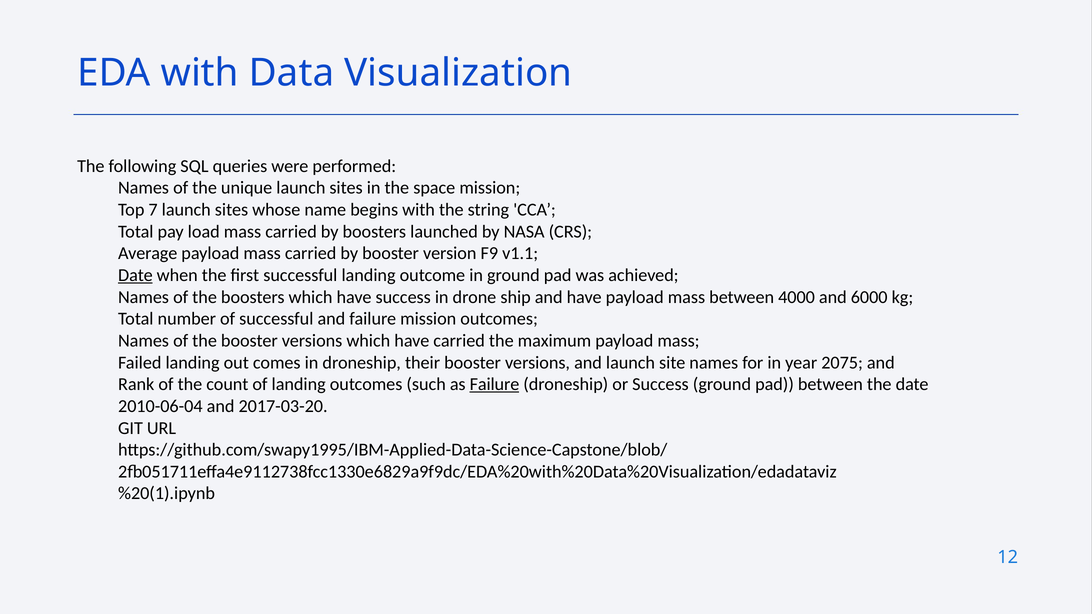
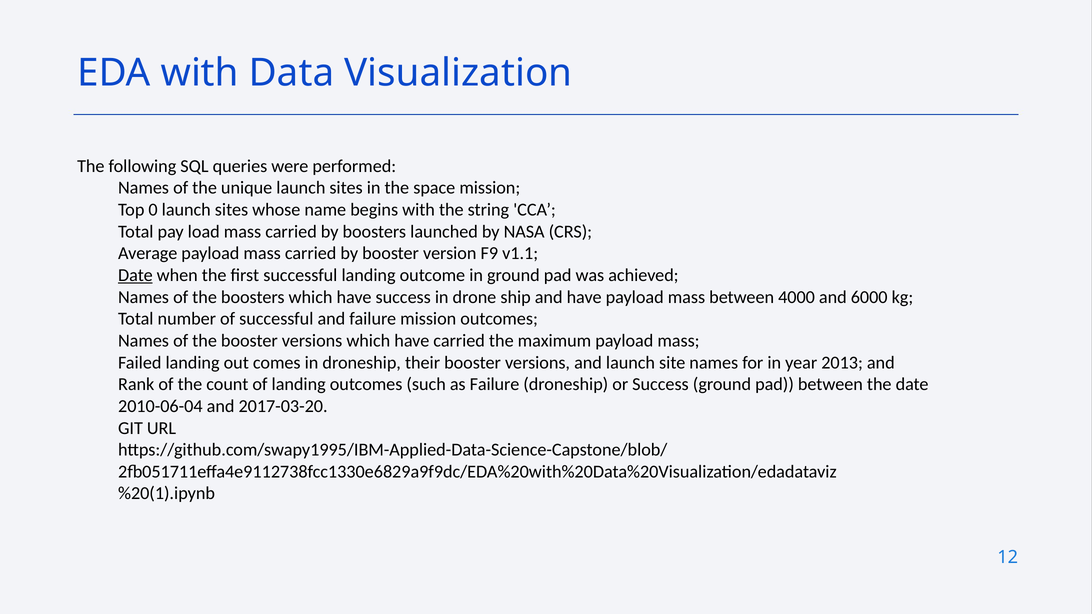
7: 7 -> 0 (153, 210)
2075: 2075 -> 2013 (842, 363)
Failure underline: present -> none (494, 385)
